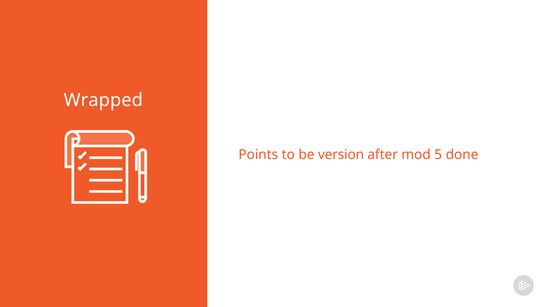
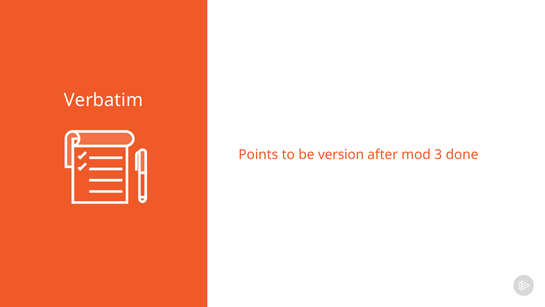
Wrapped: Wrapped -> Verbatim (103, 100)
5: 5 -> 3 (438, 154)
